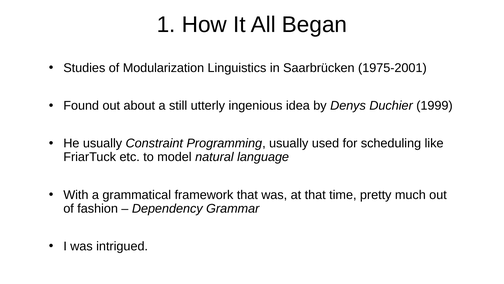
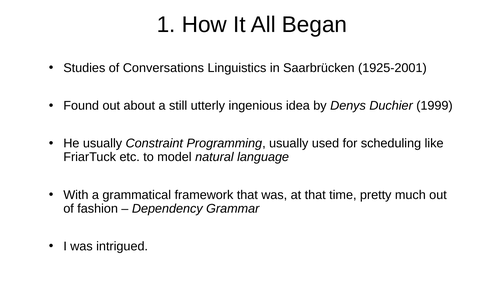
Modularization: Modularization -> Conversations (163, 68)
1975-2001: 1975-2001 -> 1925-2001 (392, 68)
